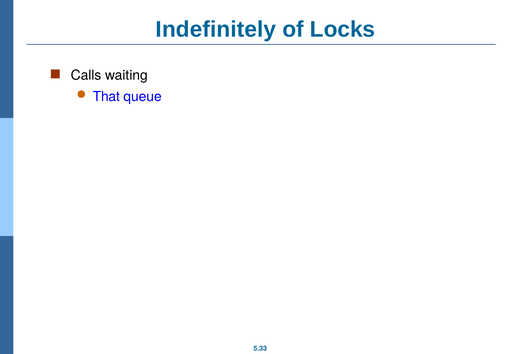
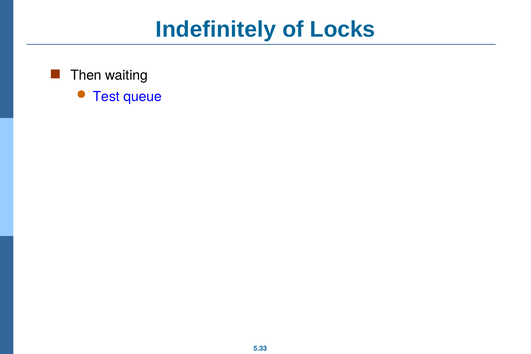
Calls: Calls -> Then (86, 75)
That: That -> Test (106, 97)
